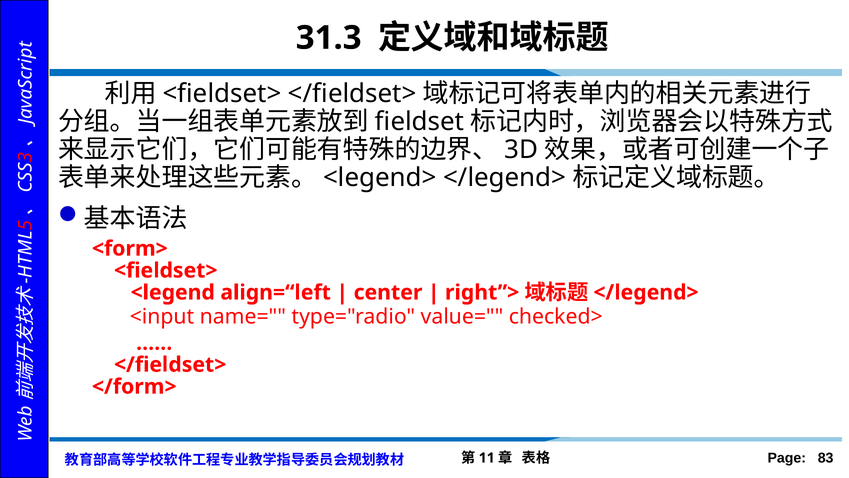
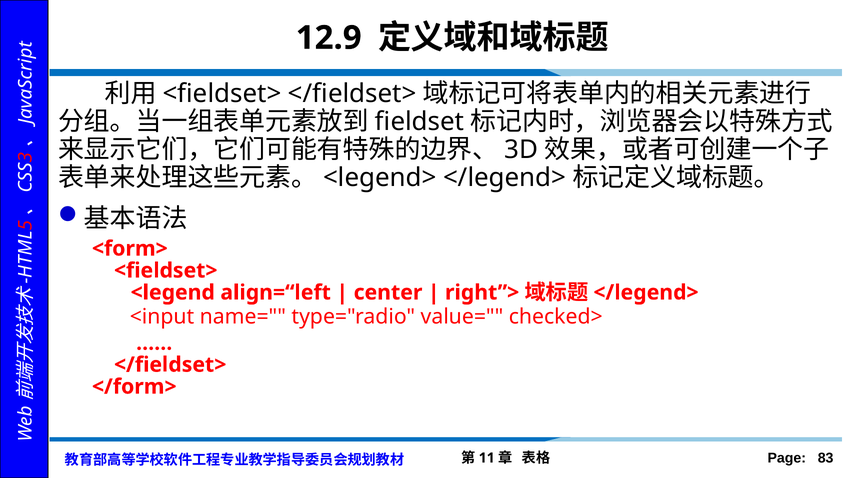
31.3: 31.3 -> 12.9 (329, 38)
